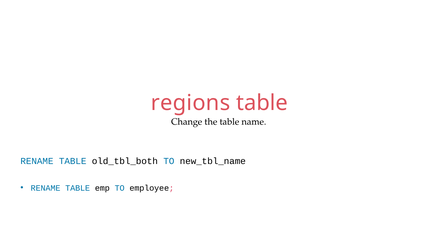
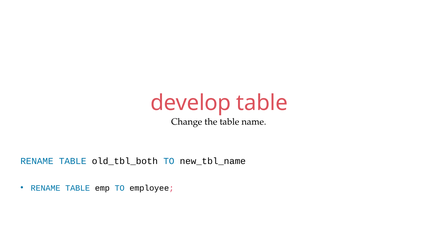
regions: regions -> develop (191, 103)
